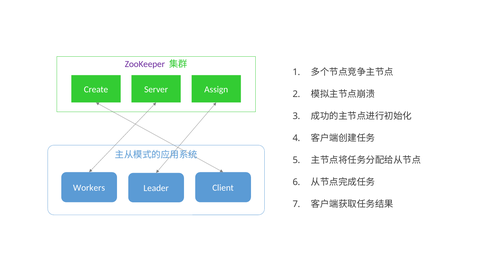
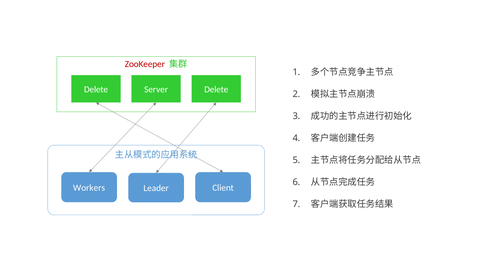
ZooKeeper colour: purple -> red (145, 64)
Create: Create -> Delete (96, 89)
Server Assign: Assign -> Delete (216, 89)
